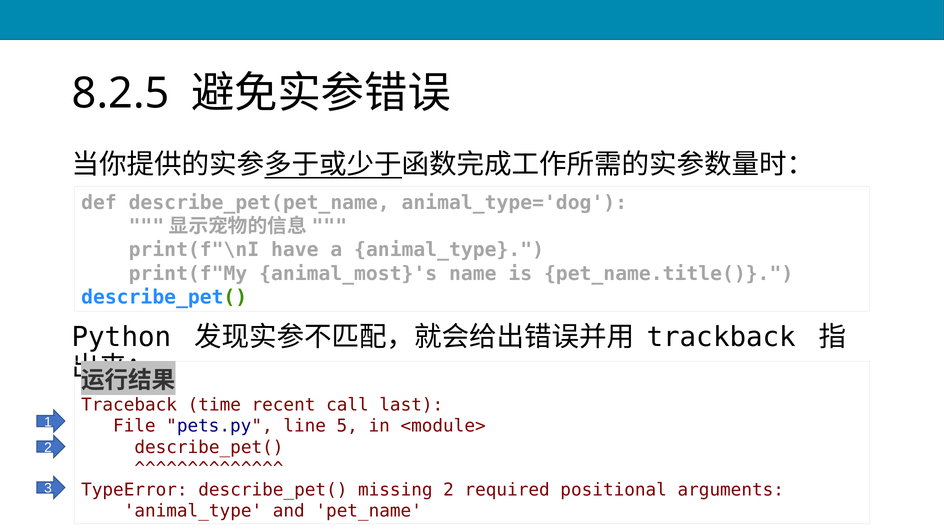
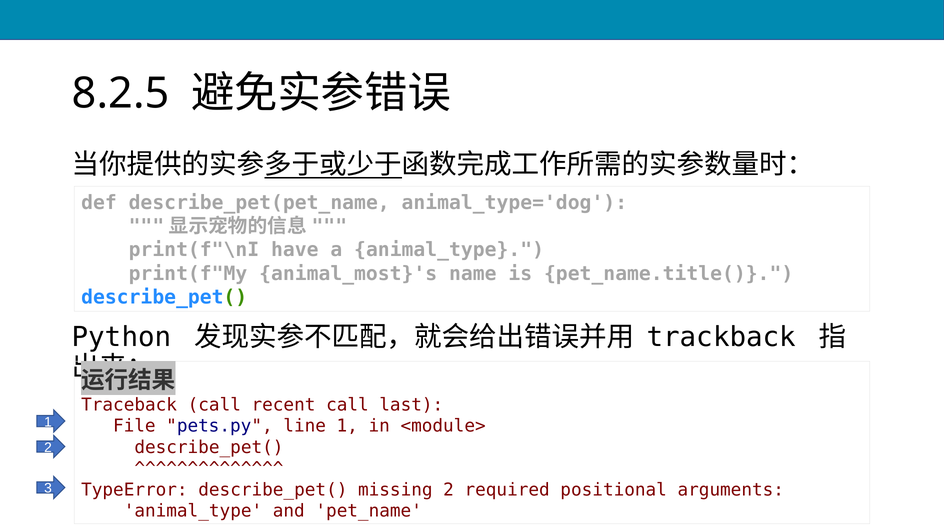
Traceback time: time -> call (214, 405)
line 5: 5 -> 1 (347, 426)
